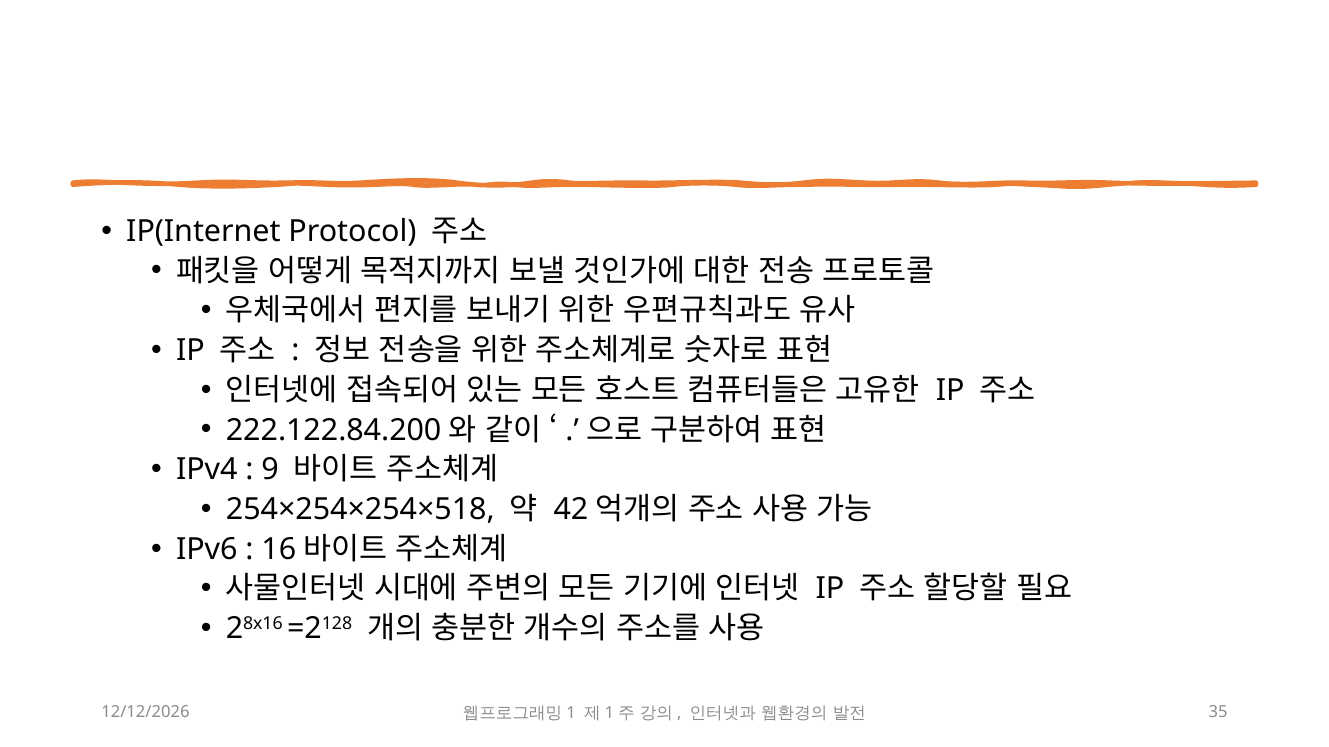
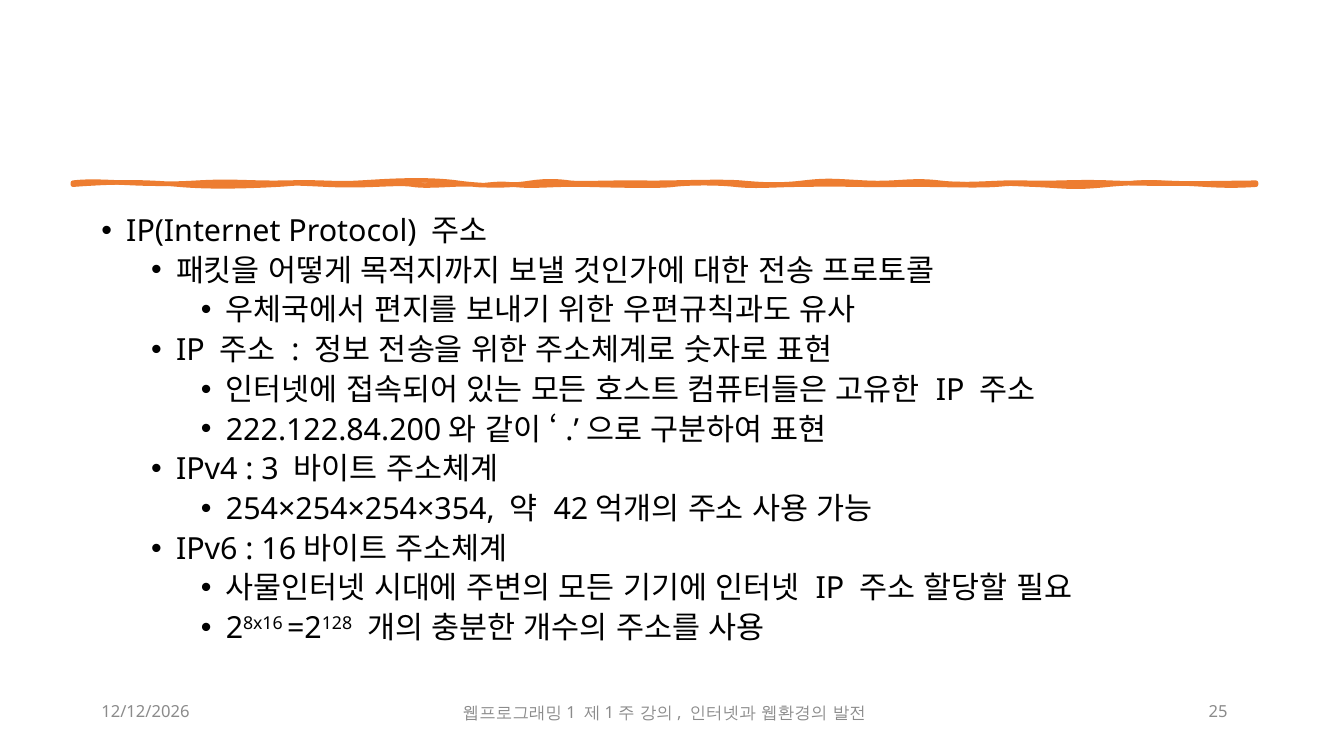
9: 9 -> 3 (270, 470)
254×254×254×518: 254×254×254×518 -> 254×254×254×354 (360, 510)
35: 35 -> 25 (1218, 713)
